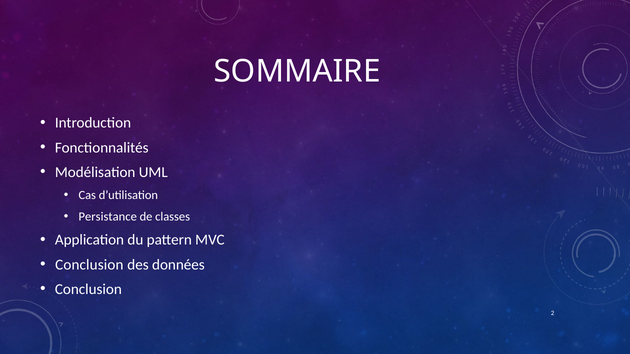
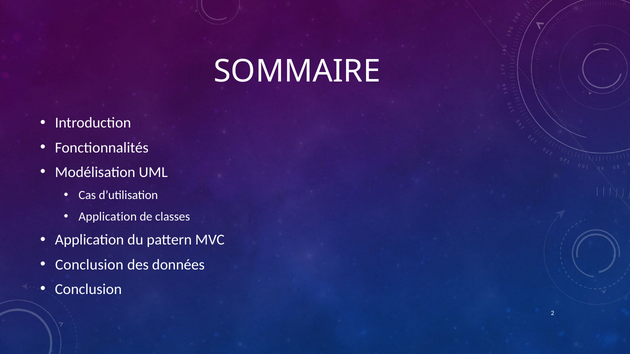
Persistance: Persistance -> Application (108, 217)
